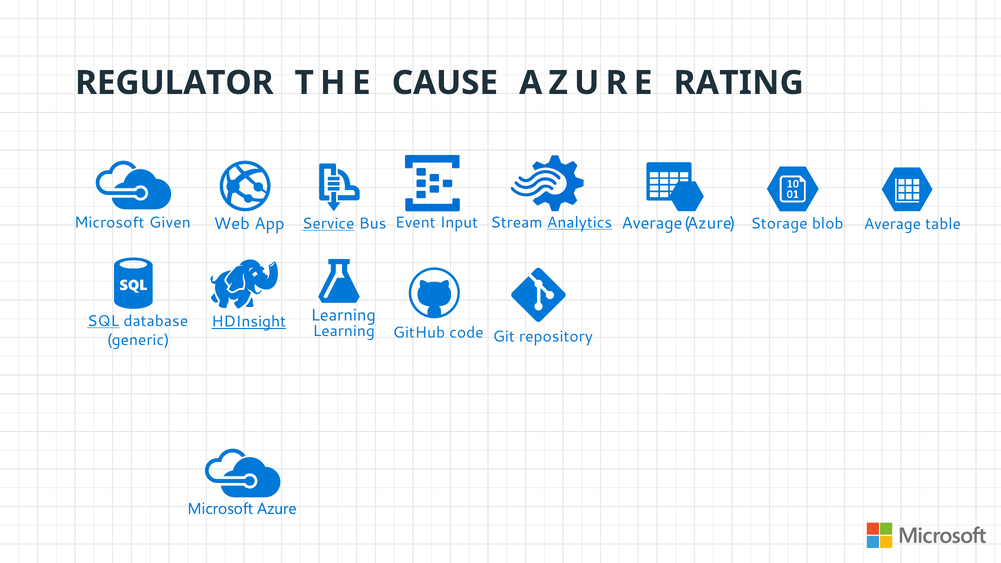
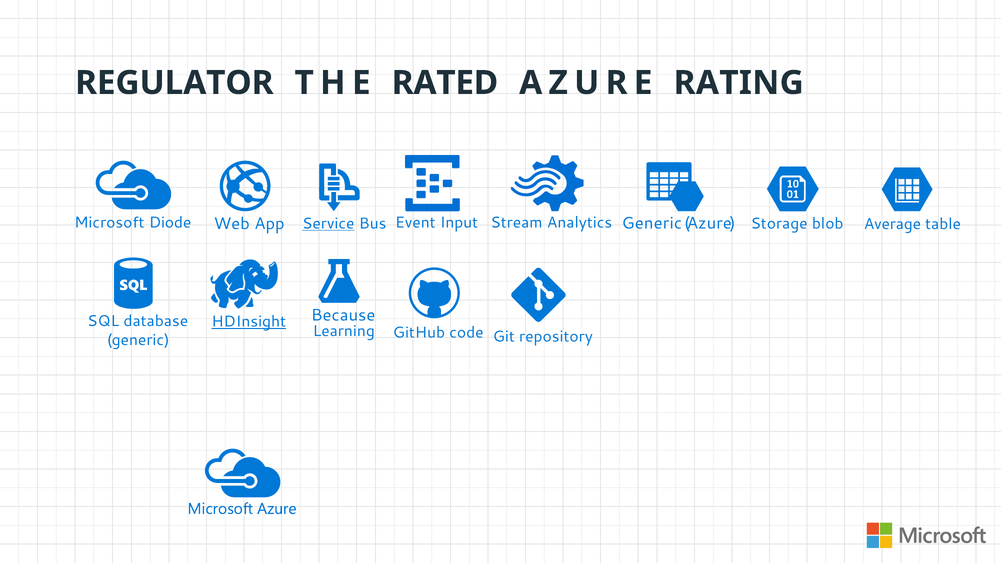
CAUSE: CAUSE -> RATED (445, 83)
Given: Given -> Diode (170, 223)
Analytics underline: present -> none (580, 223)
Average: Average -> Generic (652, 223)
Learning: Learning -> Because (343, 316)
SQL underline: present -> none (103, 321)
